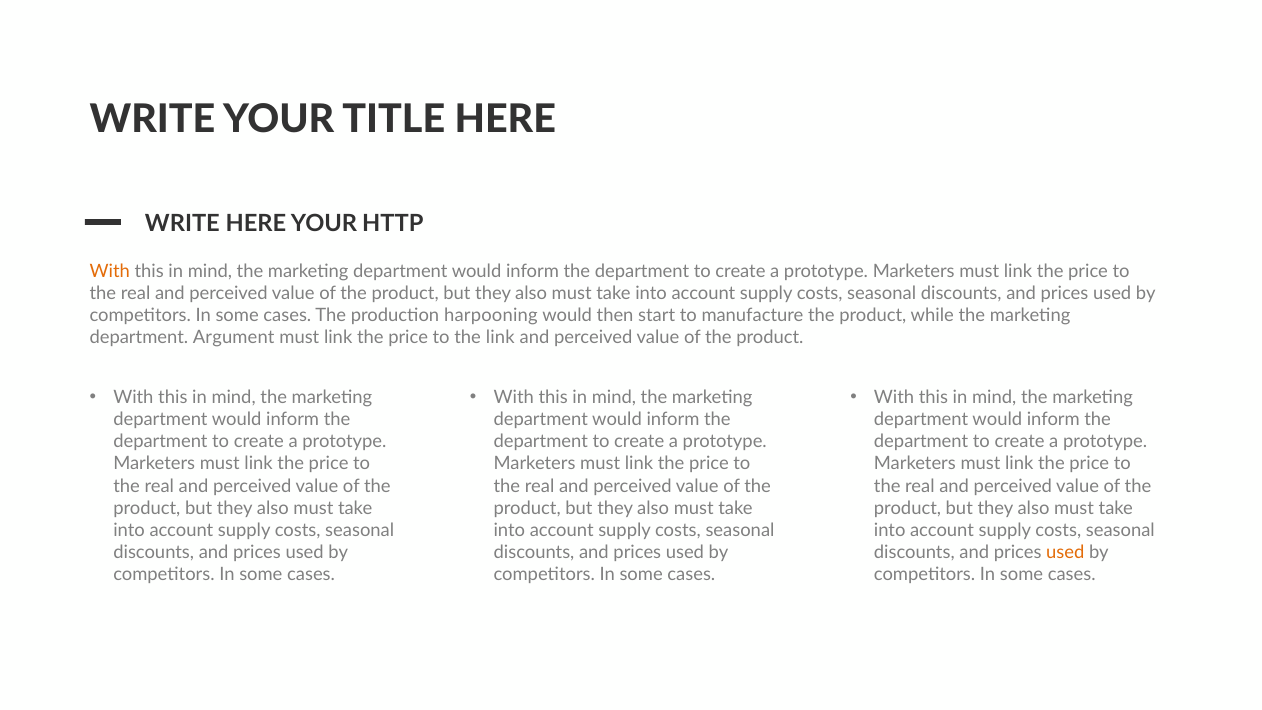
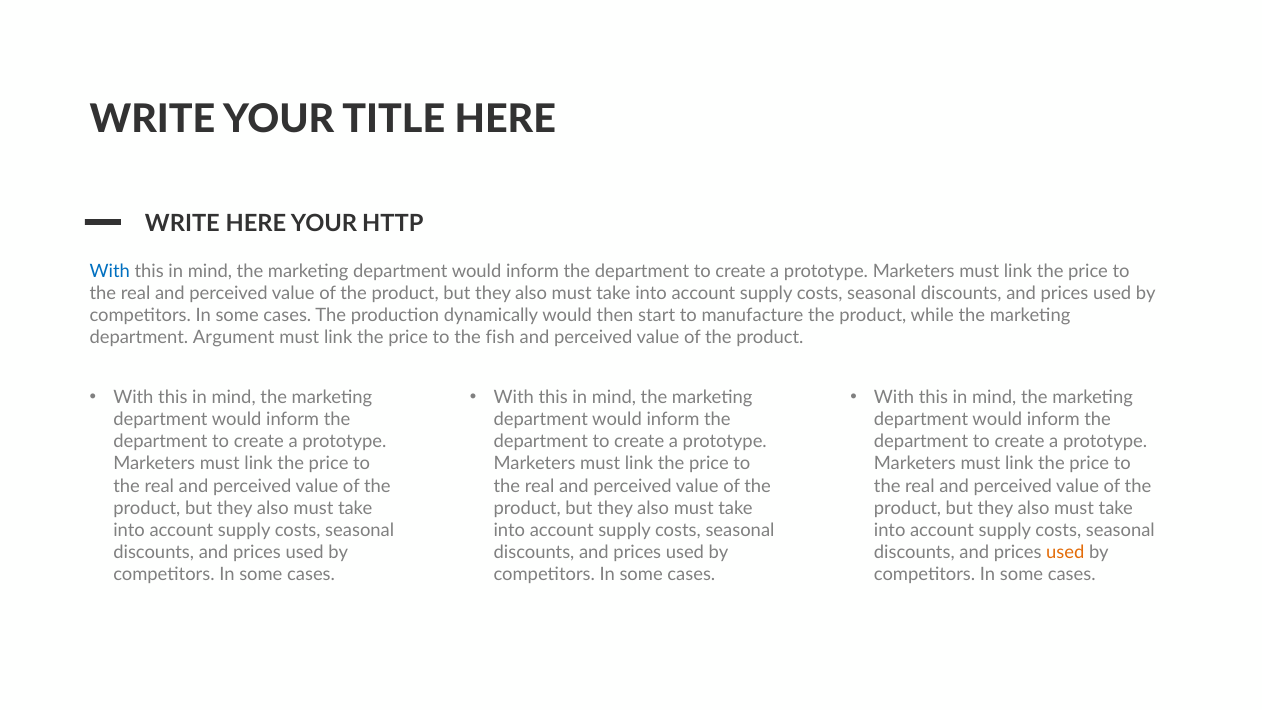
With colour: orange -> blue (110, 272)
harpooning: harpooning -> dynamically (491, 316)
the link: link -> fish (500, 338)
